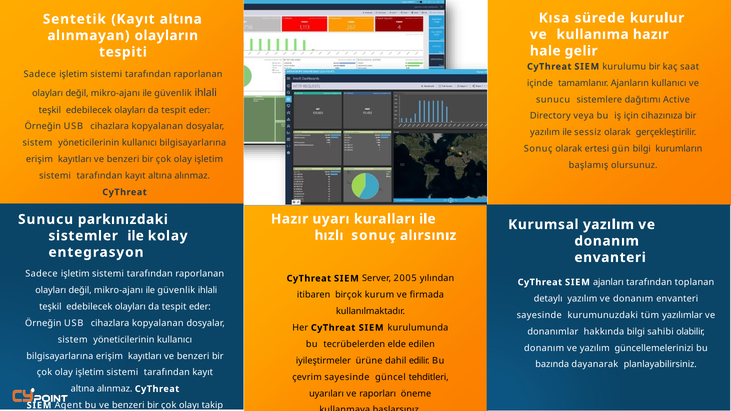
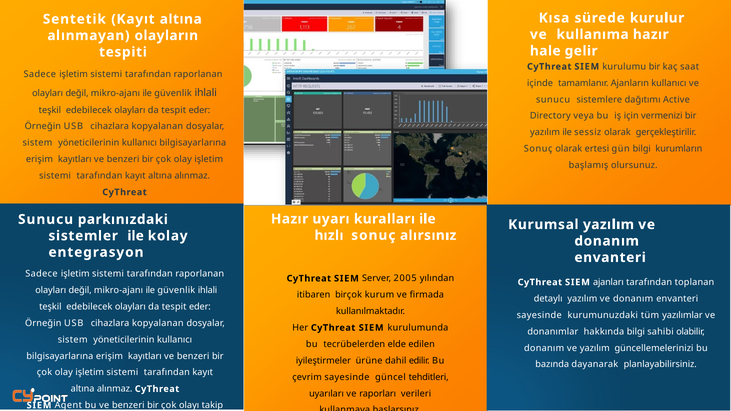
cihazınıza: cihazınıza -> vermenizi (662, 116)
öneme: öneme -> verileri (416, 394)
